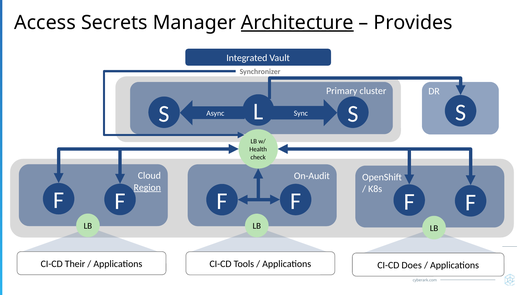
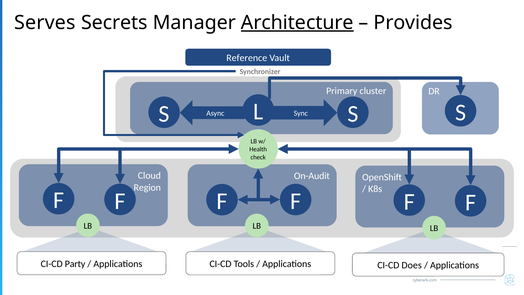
Access: Access -> Serves (45, 23)
Integrated: Integrated -> Reference (247, 58)
Region underline: present -> none (147, 187)
Their: Their -> Party (75, 264)
